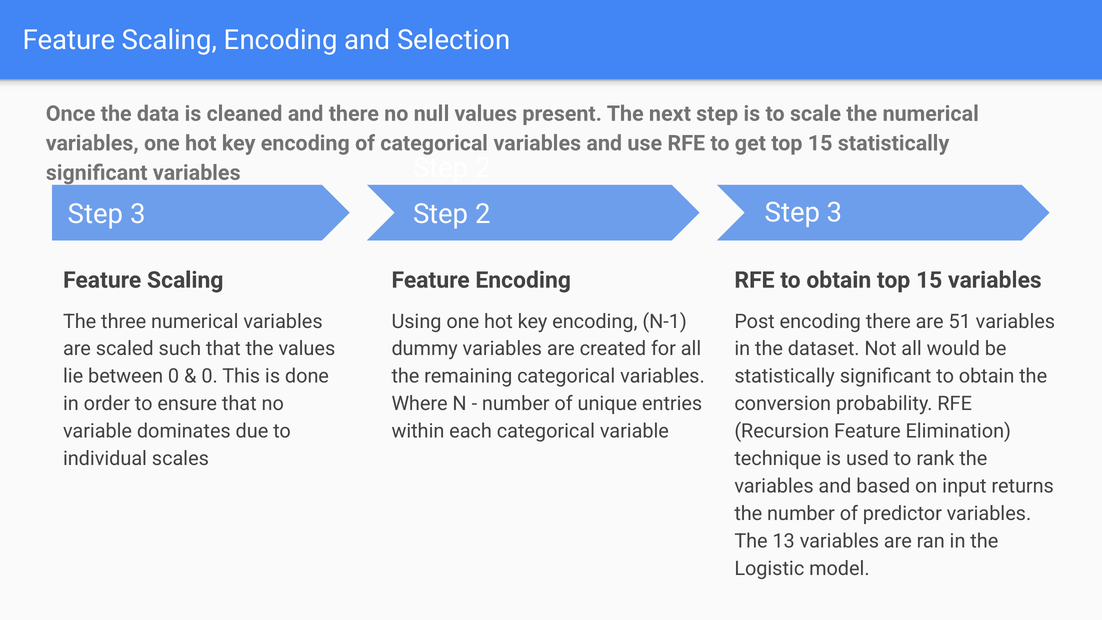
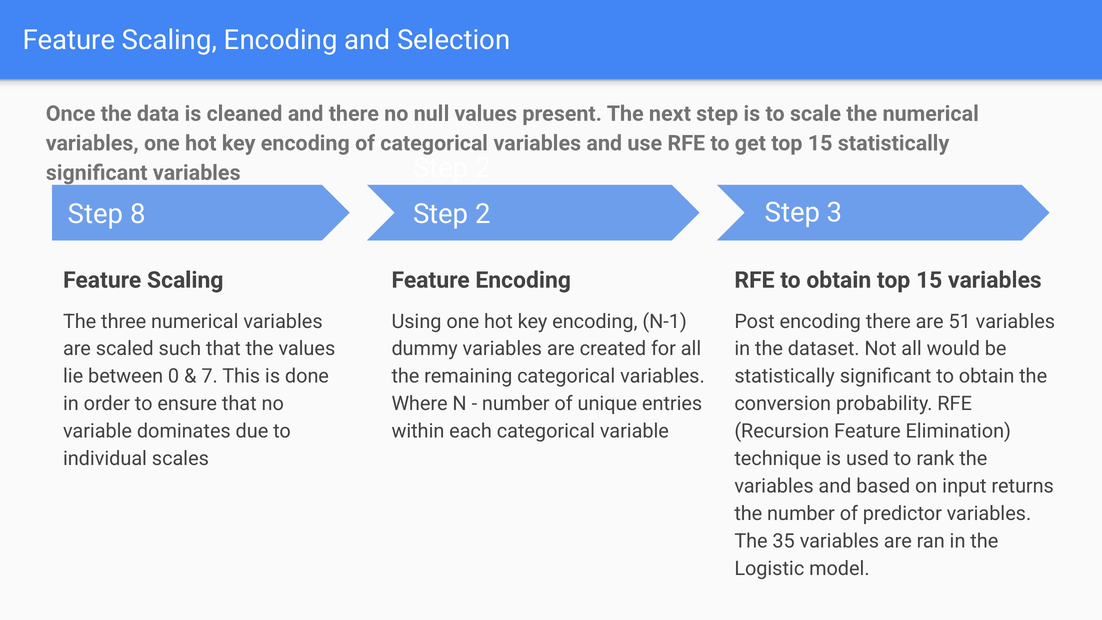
3: 3 -> 8 (138, 214)
0: 0 -> 7 (210, 376)
13: 13 -> 35 (784, 541)
